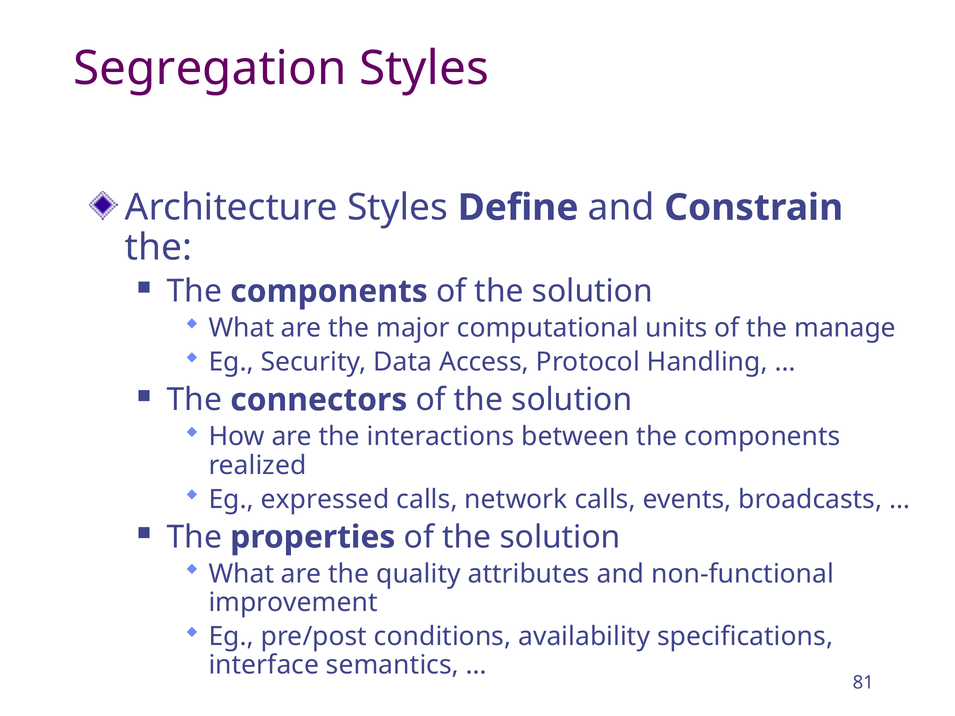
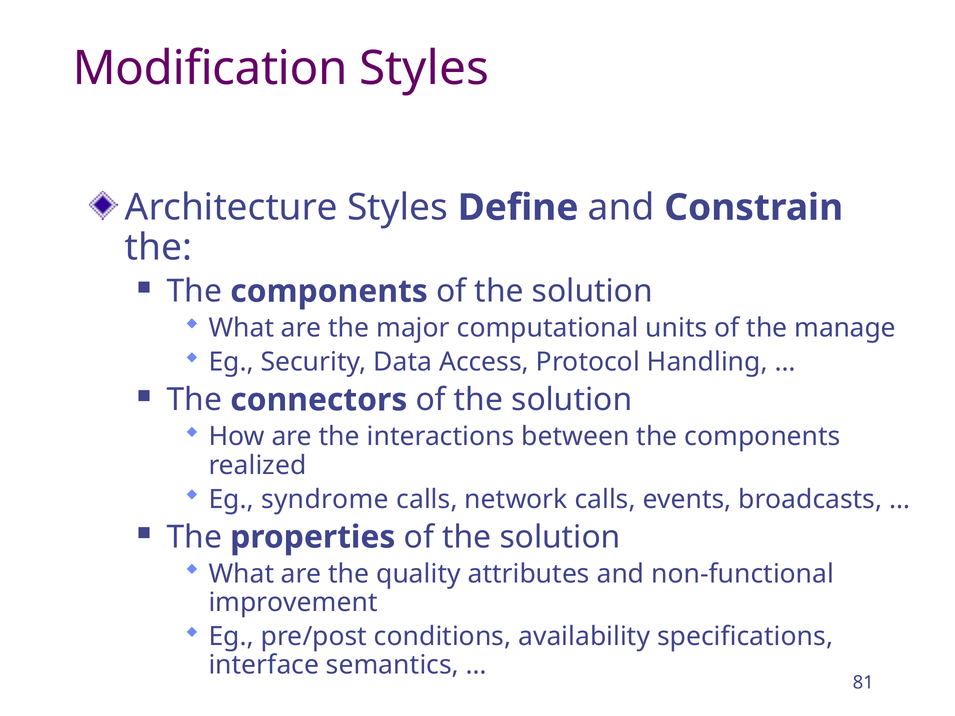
Segregation: Segregation -> Modification (210, 69)
expressed: expressed -> syndrome (325, 499)
